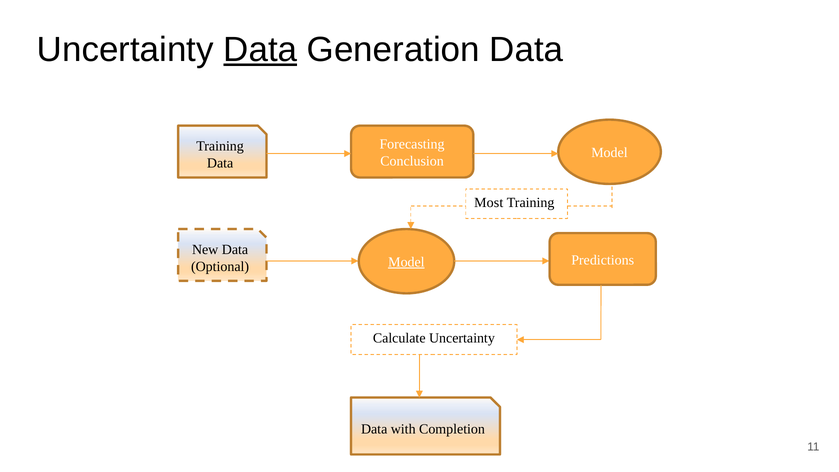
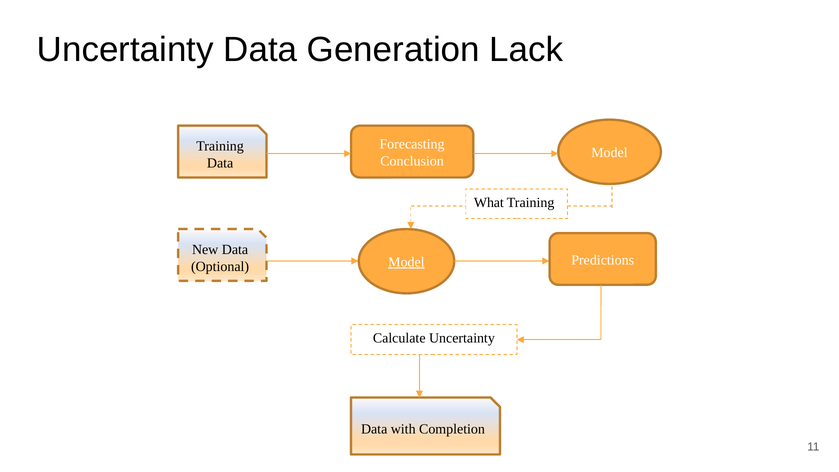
Data underline: present -> none (260, 50)
Generation Data: Data -> Lack (526, 50)
Most: Most -> What (489, 202)
